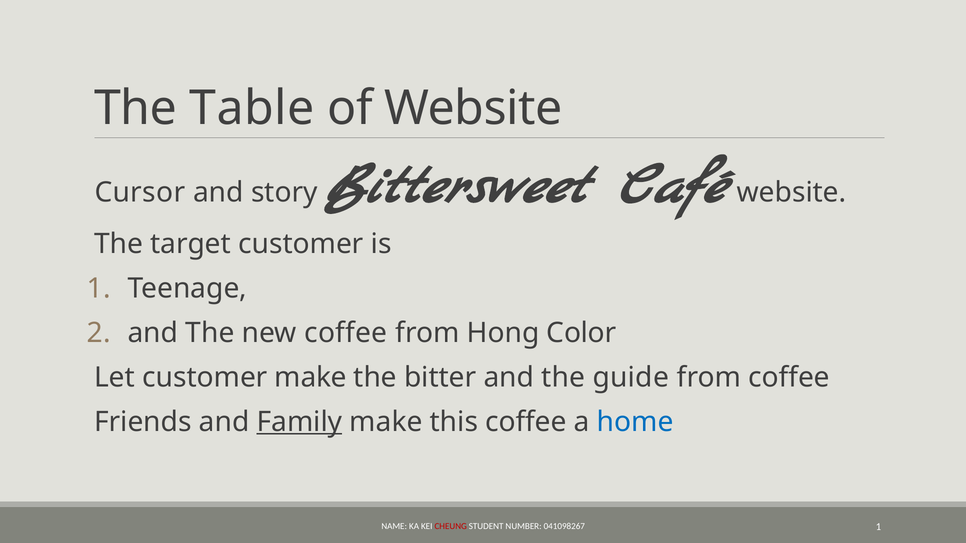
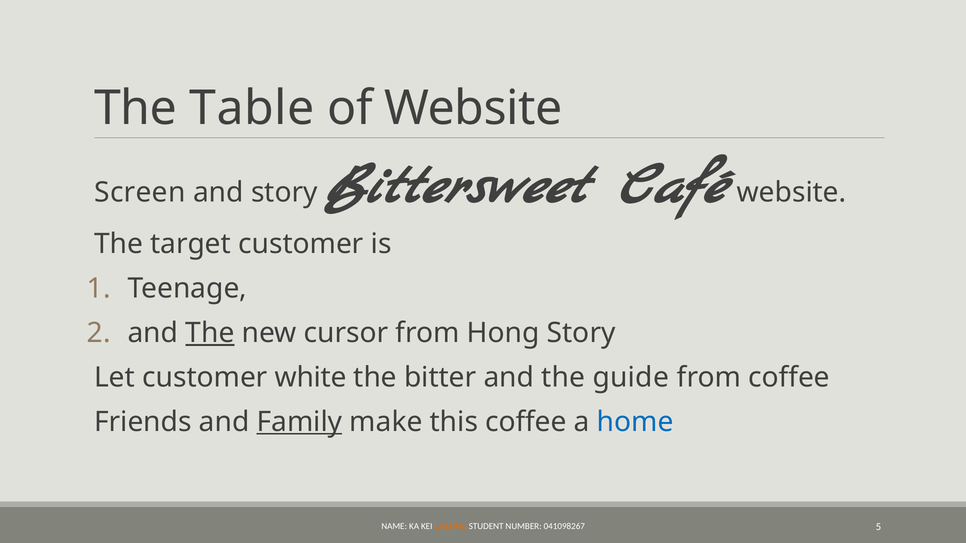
Cursor: Cursor -> Screen (140, 193)
The underline: none -> present (210, 333)
new coffee: coffee -> cursor (346, 333)
Hong Color: Color -> Story (581, 333)
customer make: make -> white (311, 378)
CHEUNG colour: red -> orange (451, 527)
041098267 1: 1 -> 5 (879, 527)
